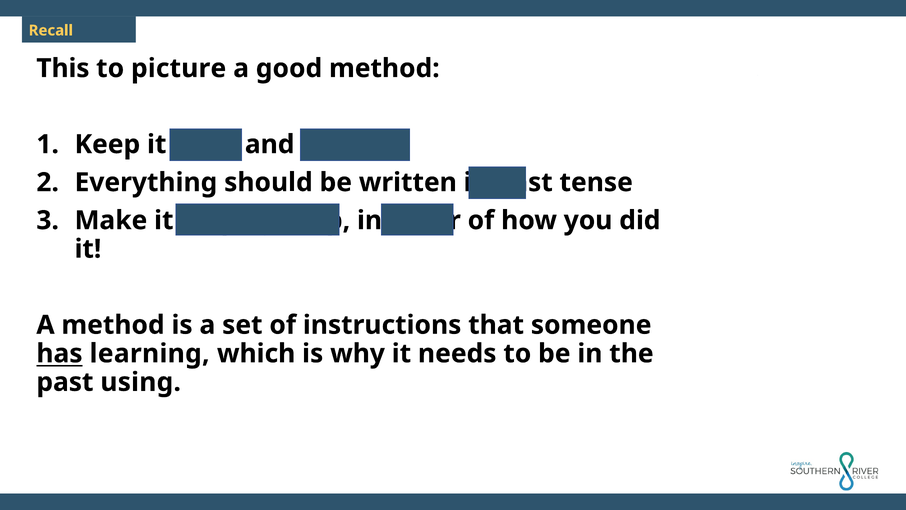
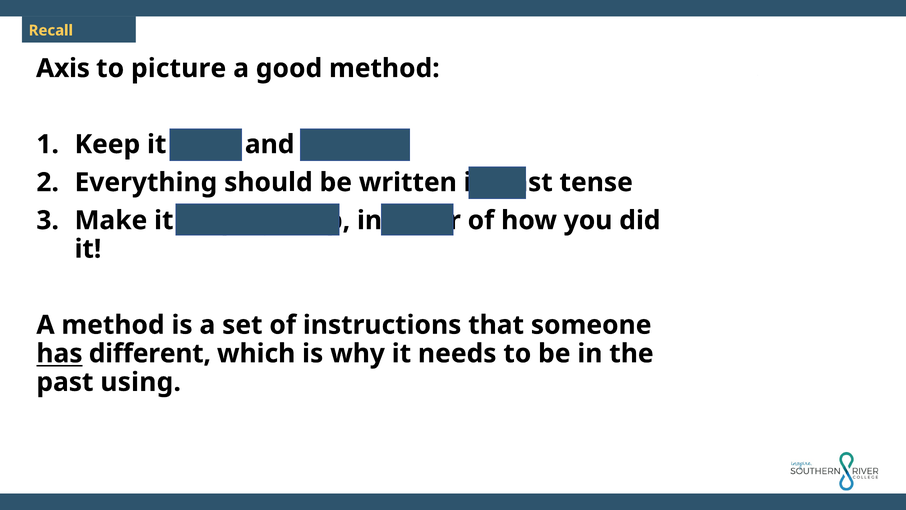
This: This -> Axis (63, 68)
learning: learning -> different (150, 353)
